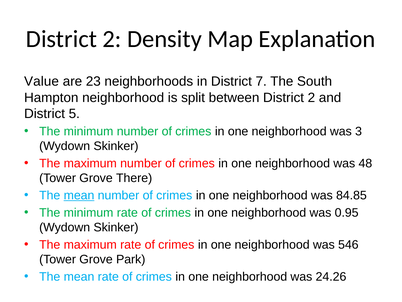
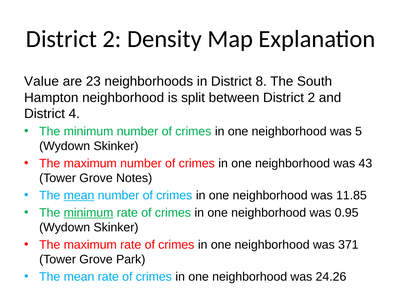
7: 7 -> 8 (261, 81)
5: 5 -> 4 (74, 114)
3: 3 -> 5 (359, 131)
48: 48 -> 43 (365, 163)
There: There -> Notes (134, 178)
84.85: 84.85 -> 11.85 (351, 195)
minimum underline: none -> present (89, 212)
546: 546 -> 371 (348, 244)
